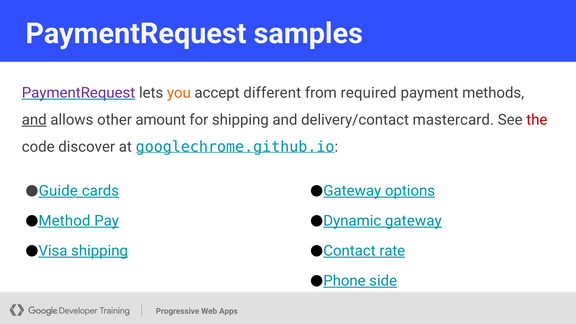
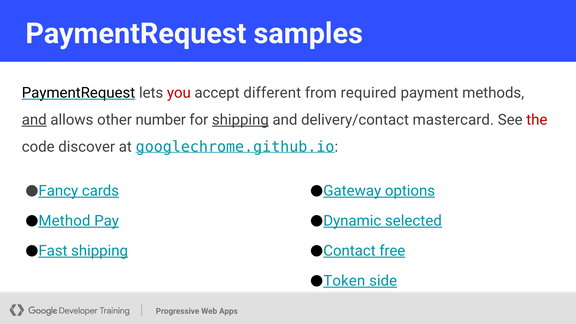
PaymentRequest colour: purple -> black (78, 93)
you colour: orange -> red (179, 93)
amount: amount -> number (161, 120)
shipping underline: none -> present (240, 120)
Guide: Guide -> Fancy (58, 191)
Dynamic gateway: gateway -> selected (413, 221)
Visa: Visa -> Fast (53, 251)
rate: rate -> free (392, 251)
Phone: Phone -> Token (344, 281)
